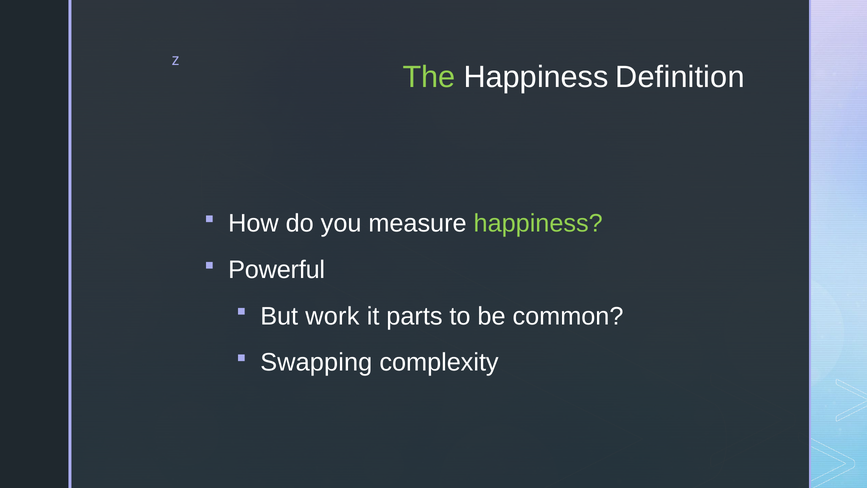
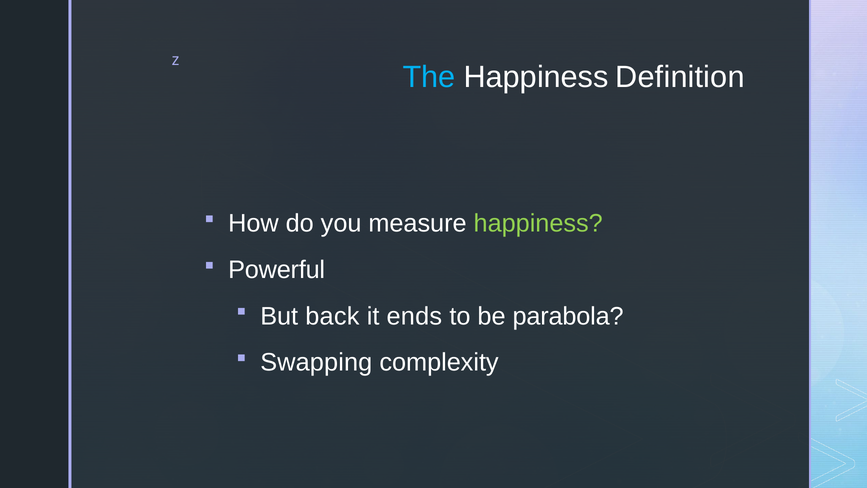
The colour: light green -> light blue (429, 77)
work: work -> back (332, 316)
parts: parts -> ends (414, 316)
common: common -> parabola (568, 316)
